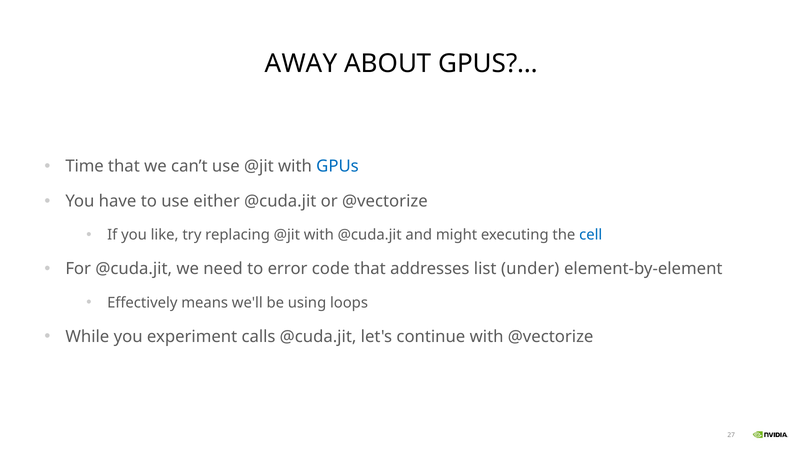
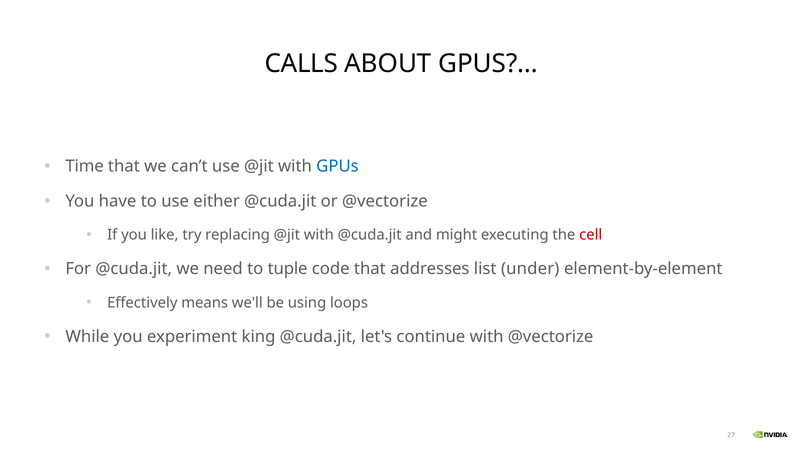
AWAY: AWAY -> CALLS (301, 64)
cell colour: blue -> red (591, 235)
error: error -> tuple (288, 269)
calls: calls -> king (259, 336)
